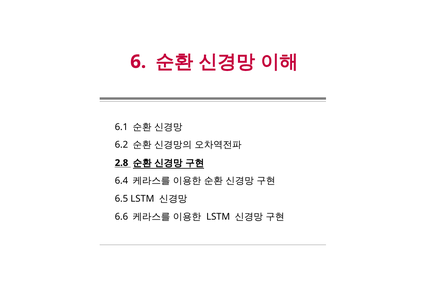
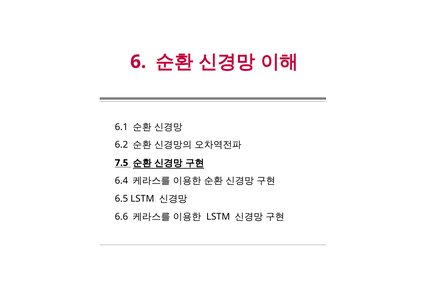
2.8: 2.8 -> 7.5 (122, 163)
